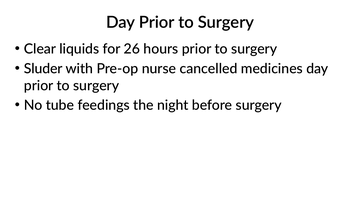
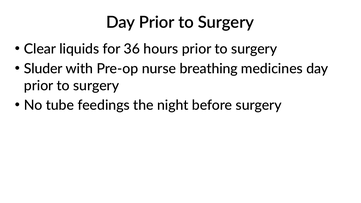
26: 26 -> 36 (132, 49)
cancelled: cancelled -> breathing (209, 69)
